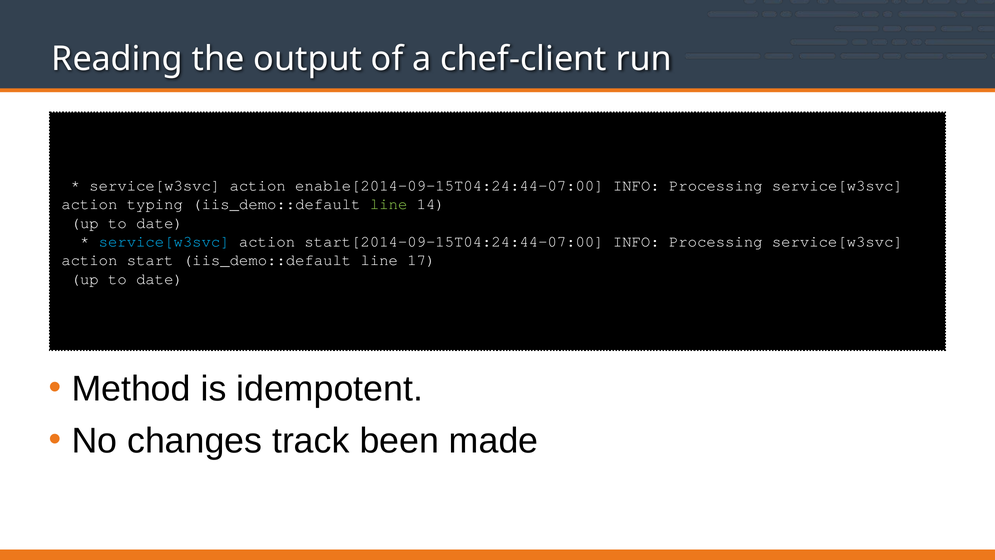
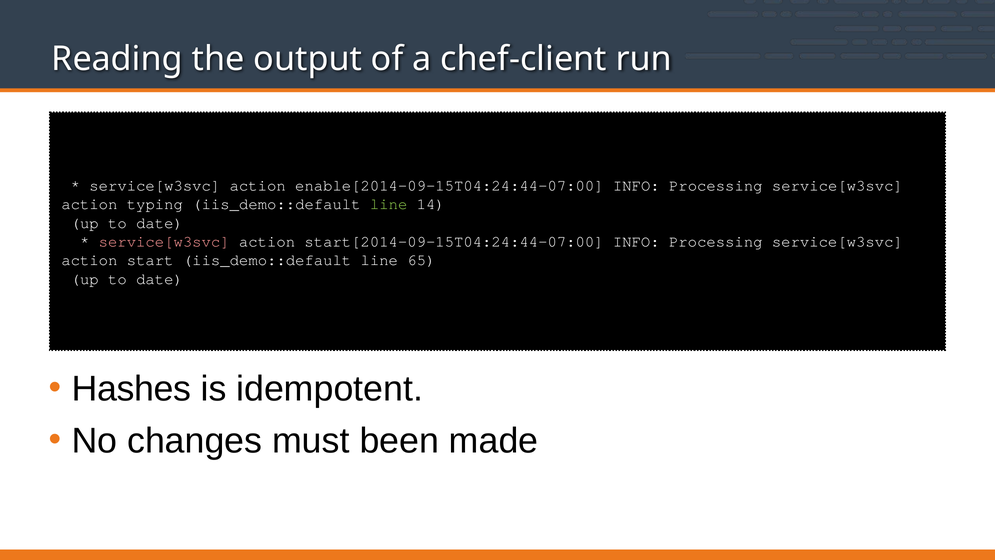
service[w3svc colour: light blue -> pink (164, 241)
17: 17 -> 65 (421, 260)
Method: Method -> Hashes (131, 388)
track: track -> must (311, 440)
